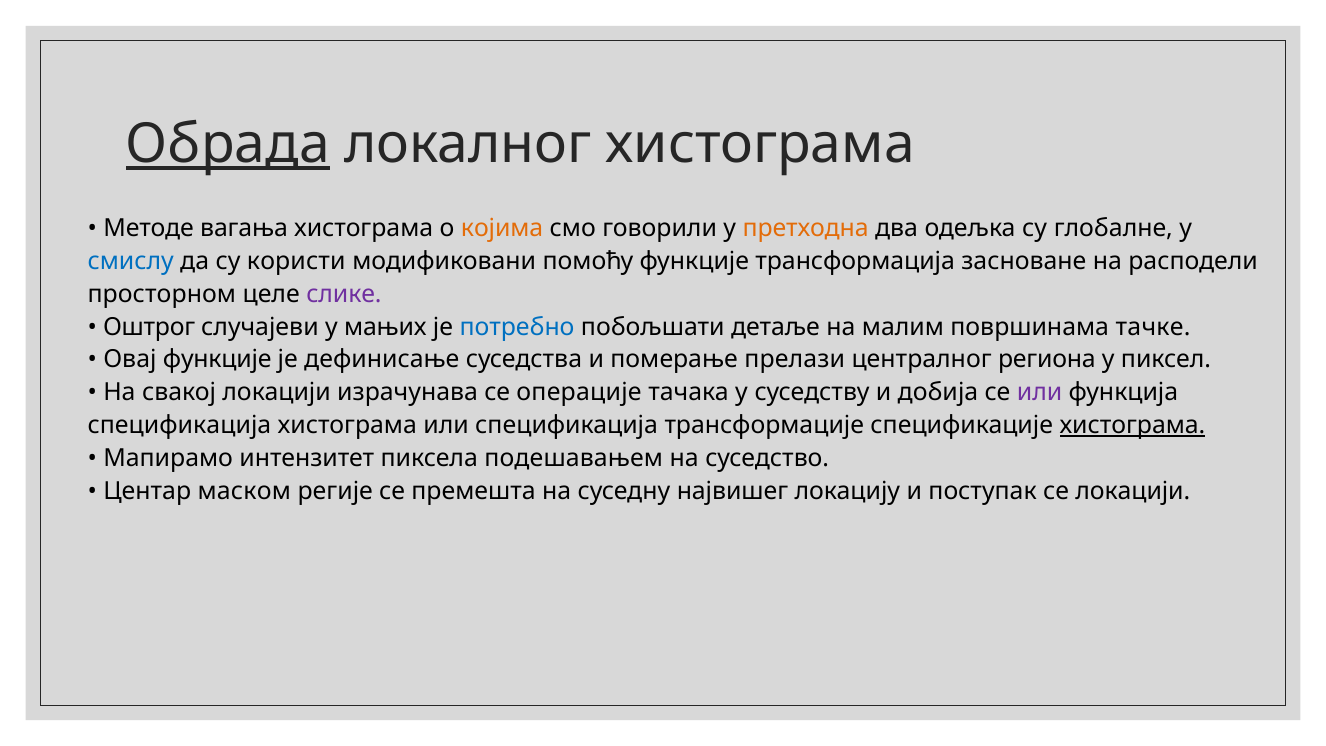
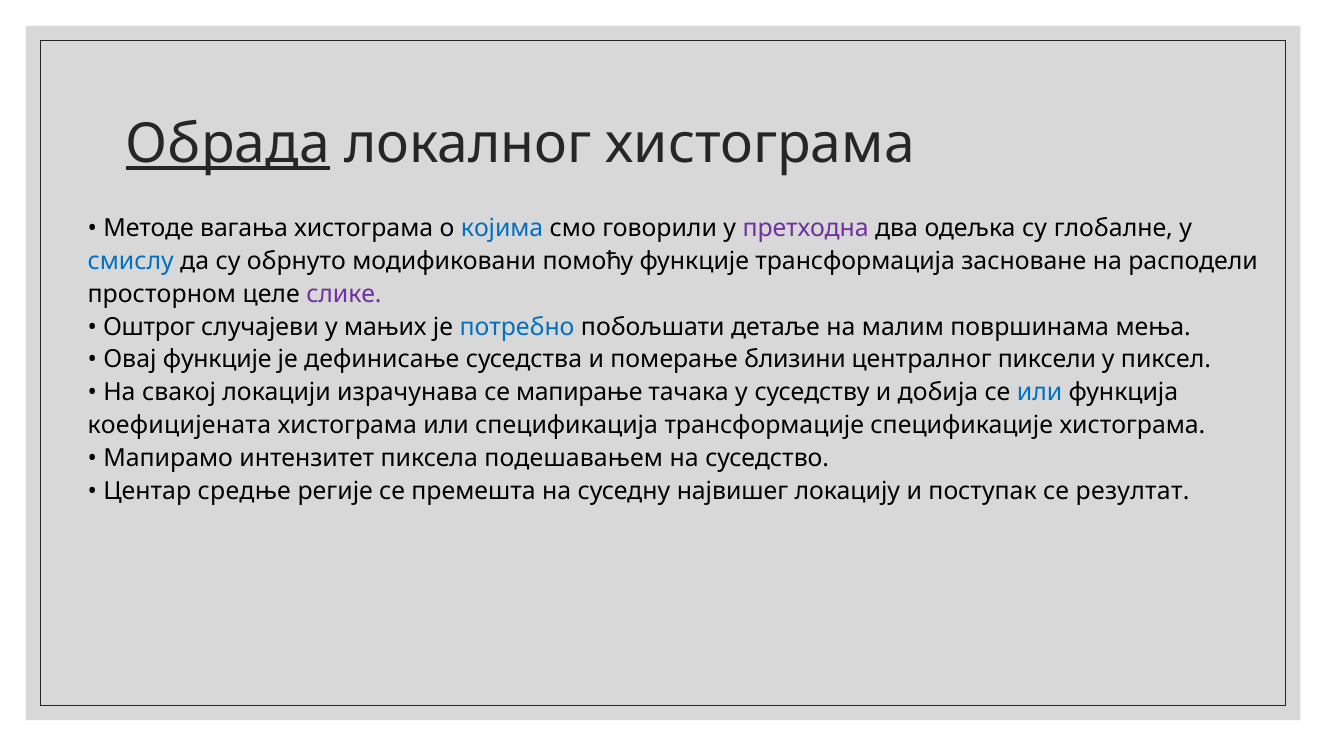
којима colour: orange -> blue (502, 228)
претходна colour: orange -> purple (806, 228)
користи: користи -> обрнуто (296, 261)
тачке: тачке -> мења (1153, 327)
прелази: прелази -> близини (795, 360)
региона: региона -> пиксели (1047, 360)
операције: операције -> мапирање (579, 392)
или colour: purple -> blue (1040, 392)
спецификација: спецификација -> коефицијената (179, 425)
хистограма underline: present -> none (1132, 425)
маском: маском -> средње (244, 491)
се локацији: локацији -> резултат (1133, 491)
